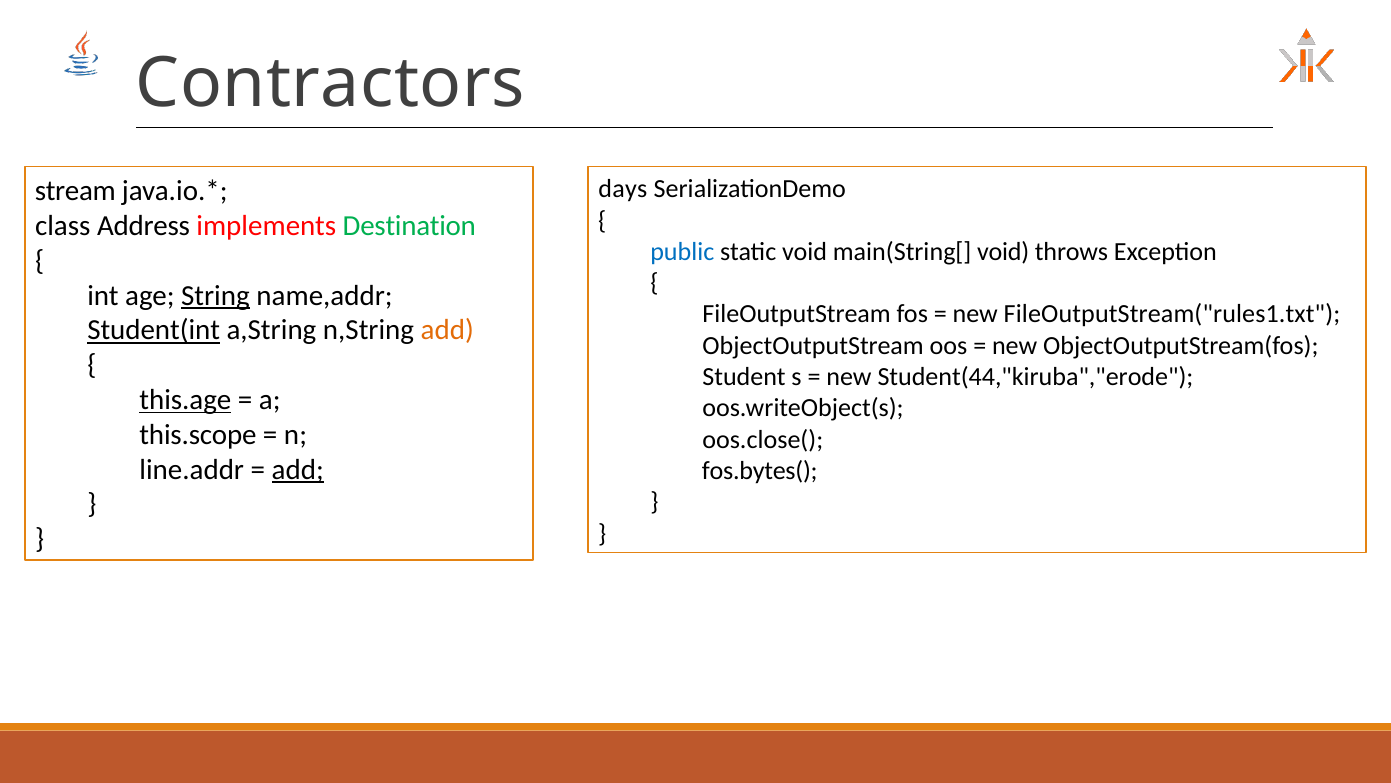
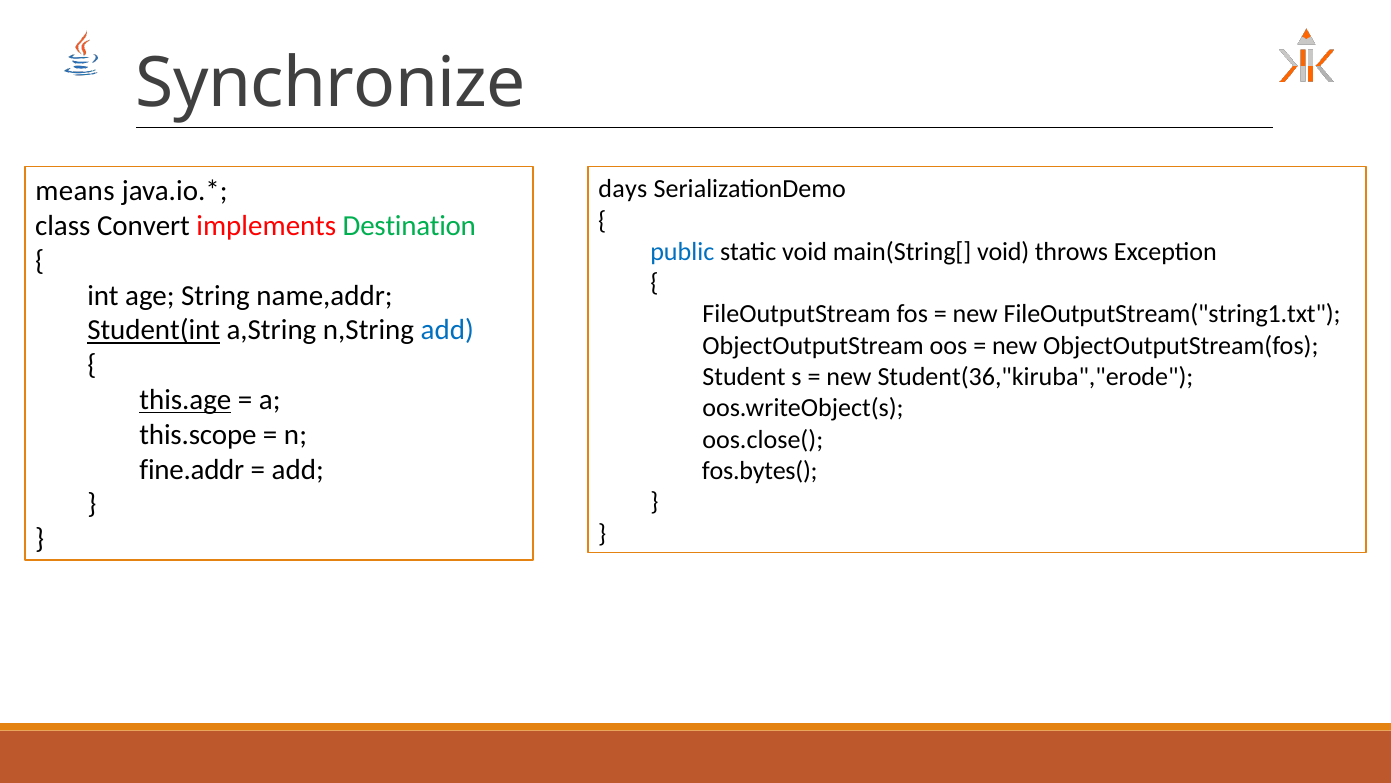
Contractors: Contractors -> Synchronize (331, 83)
stream: stream -> means (75, 191)
Address: Address -> Convert (143, 226)
String underline: present -> none (215, 295)
FileOutputStream("rules1.txt: FileOutputStream("rules1.txt -> FileOutputStream("string1.txt (1172, 314)
add colour: orange -> blue (447, 330)
Student(44,"kiruba","erode: Student(44,"kiruba","erode -> Student(36,"kiruba","erode (1035, 377)
line.addr: line.addr -> fine.addr (192, 469)
add underline: present -> none (298, 469)
